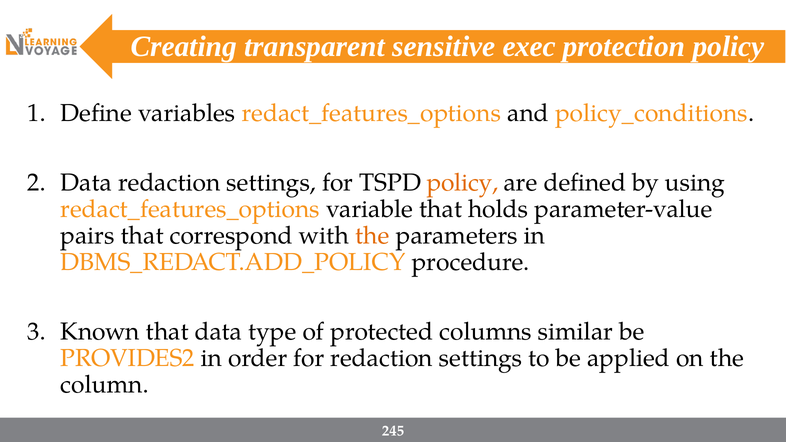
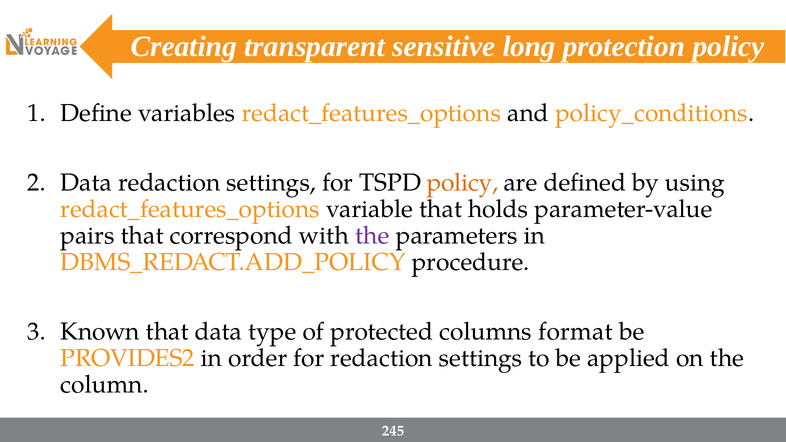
exec: exec -> long (529, 46)
the colour: orange -> purple (372, 236)
similar: similar -> format (575, 332)
